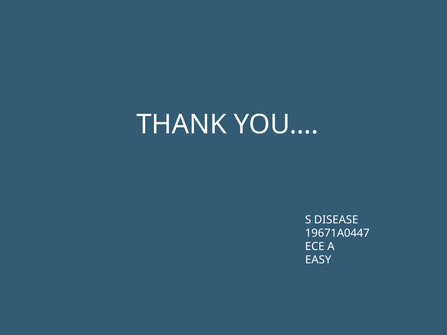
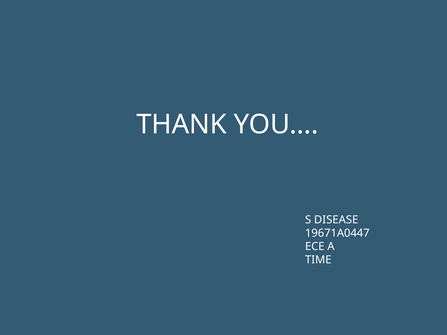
EASY: EASY -> TIME (318, 260)
